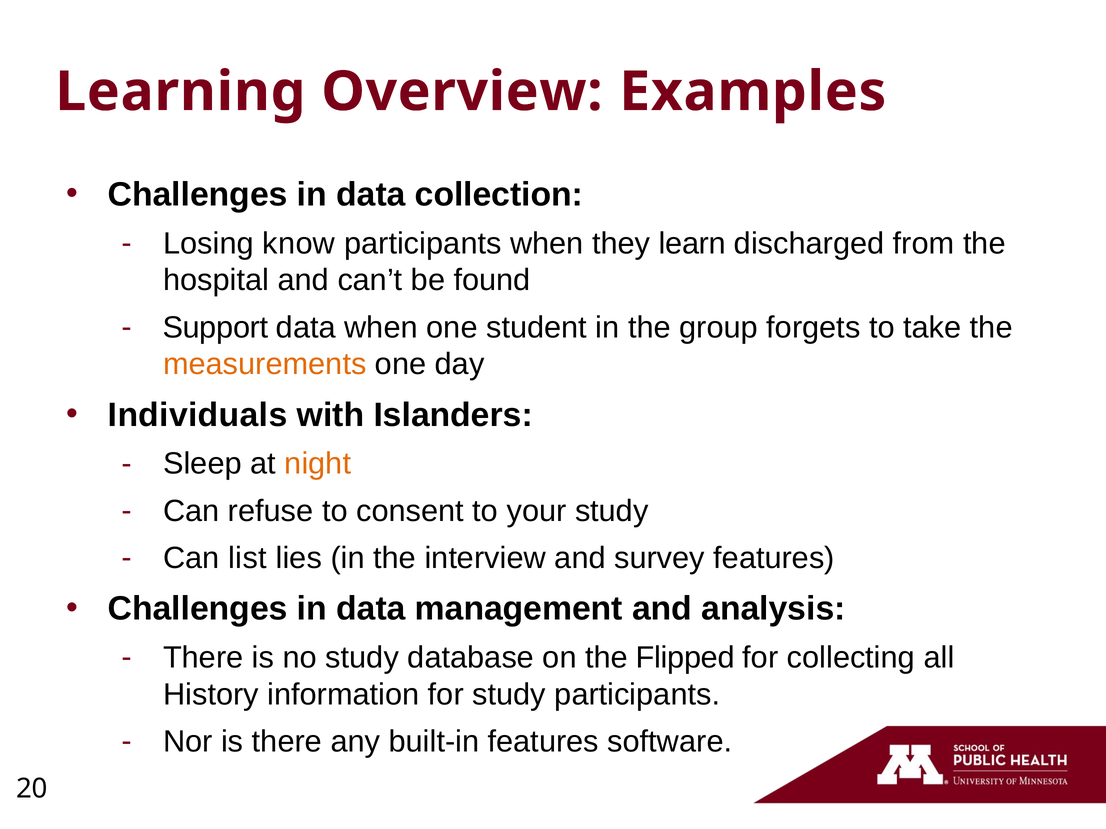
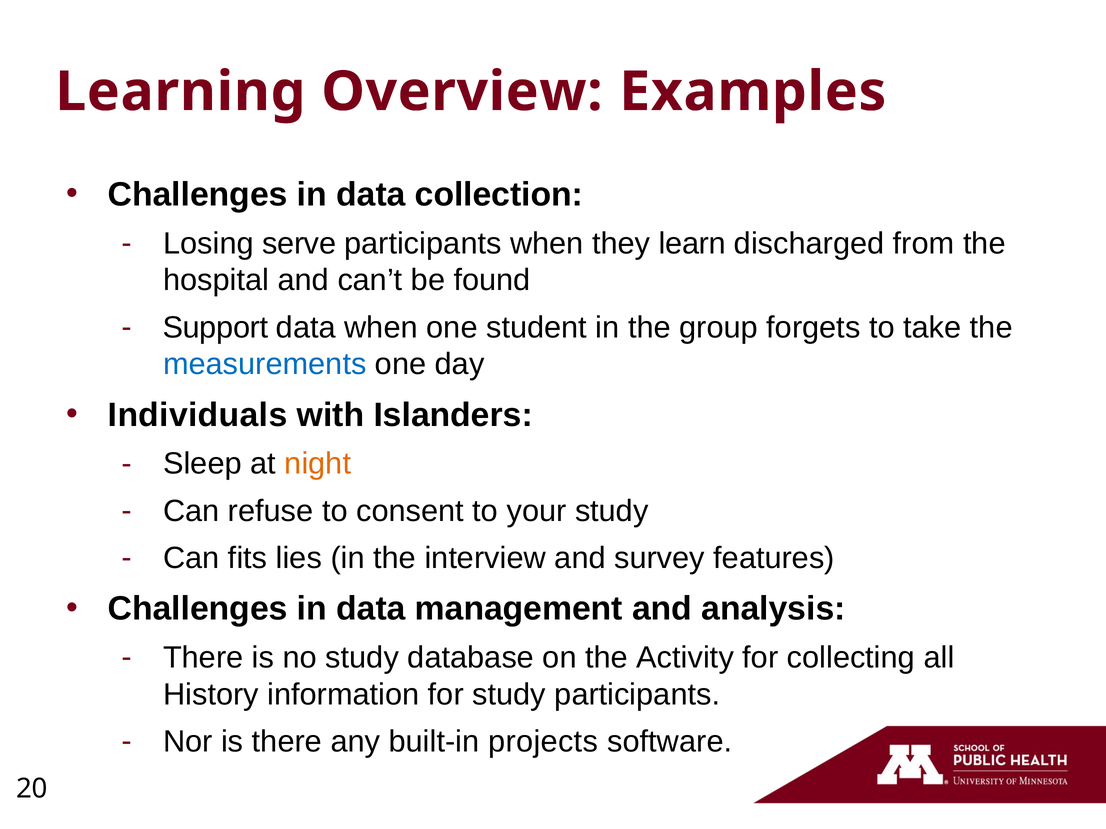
know: know -> serve (299, 244)
measurements colour: orange -> blue (265, 365)
list: list -> fits (248, 558)
Flipped: Flipped -> Activity (685, 658)
built-in features: features -> projects (543, 742)
